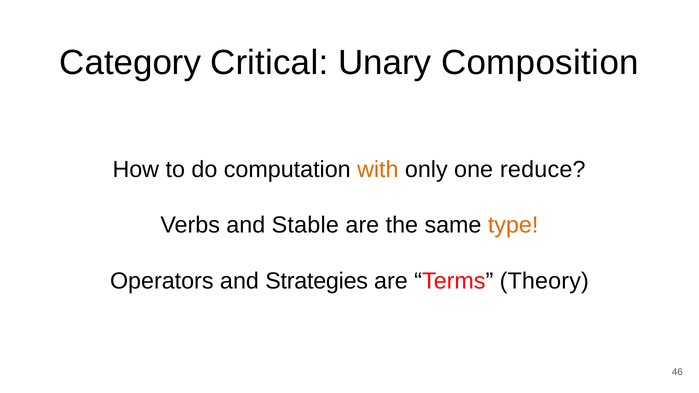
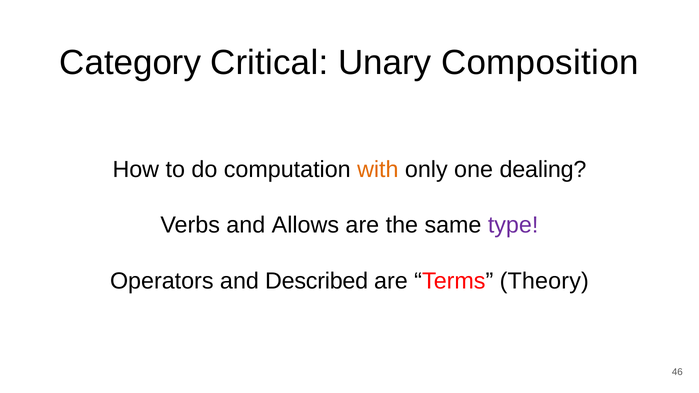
reduce: reduce -> dealing (543, 169)
Stable: Stable -> Allows (305, 225)
type colour: orange -> purple (513, 225)
Strategies: Strategies -> Described (317, 281)
